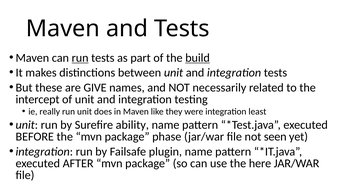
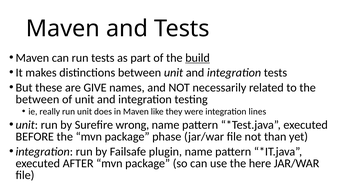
run underline: present -> none (80, 58)
intercept: intercept -> between (37, 99)
least: least -> lines (257, 111)
ability: ability -> wrong (132, 125)
seen: seen -> than (275, 137)
